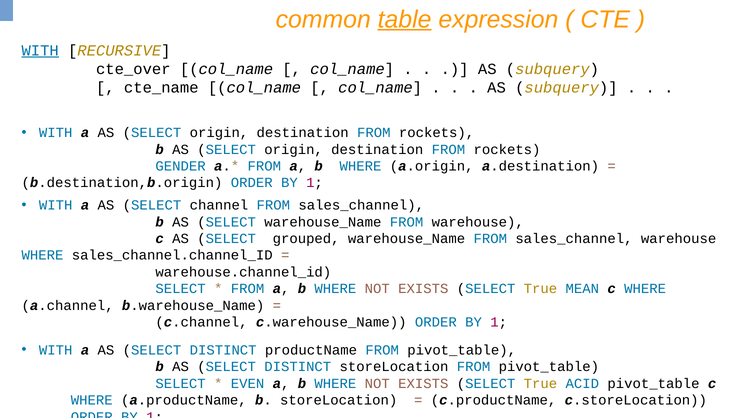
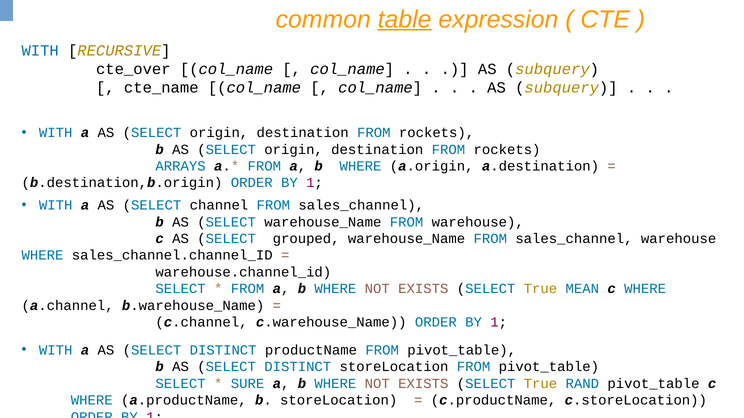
WITH underline: present -> none (40, 51)
GENDER: GENDER -> ARRAYS (181, 166)
EVEN: EVEN -> SURE (248, 384)
ACID: ACID -> RAND (582, 384)
